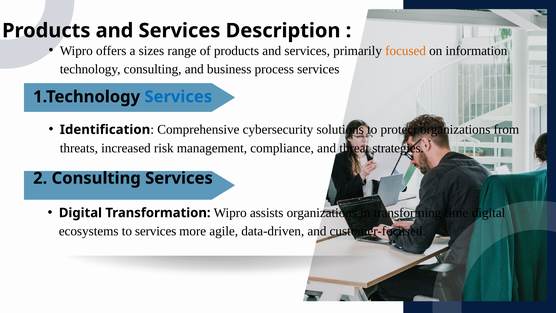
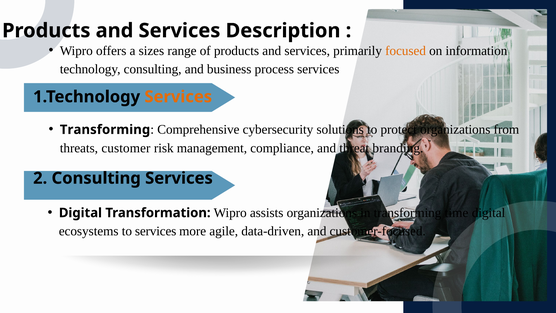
Services colour: blue -> orange (178, 97)
Identification: Identification -> Transforming (105, 130)
increased: increased -> customer (126, 148)
strategies: strategies -> branding (398, 148)
